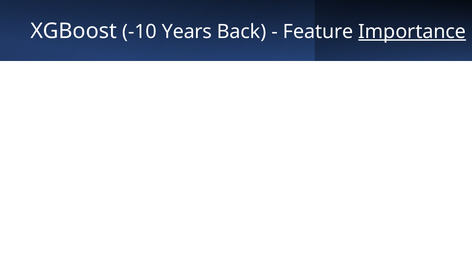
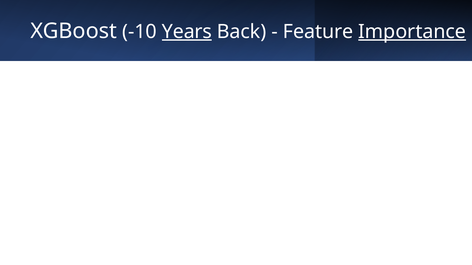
Years underline: none -> present (187, 32)
